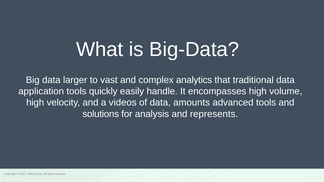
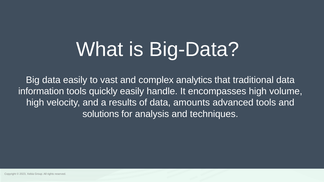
data larger: larger -> easily (75, 80)
application: application -> information (41, 91)
videos: videos -> results (123, 103)
represents: represents -> techniques (214, 114)
